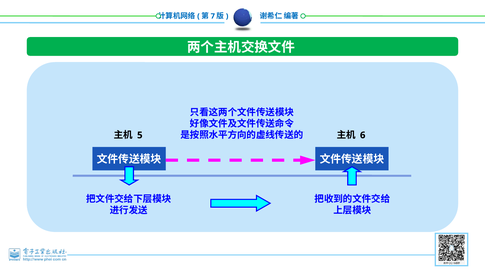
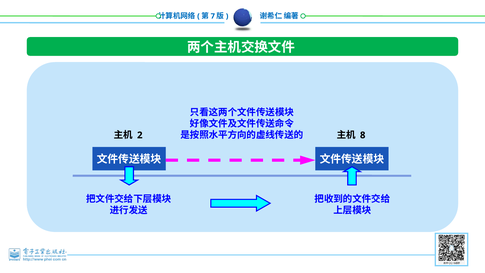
5: 5 -> 2 (140, 135)
6: 6 -> 8 (363, 135)
